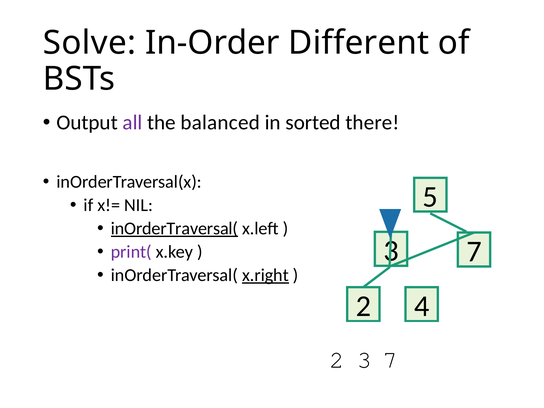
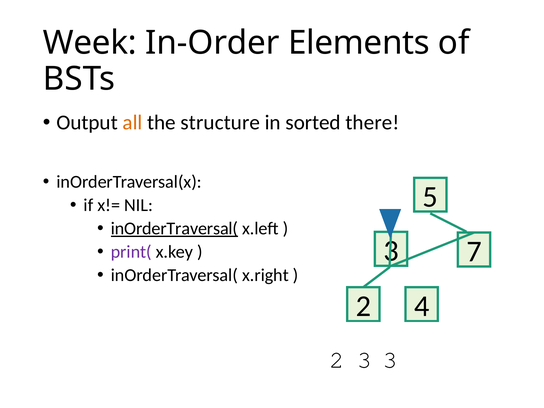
Solve: Solve -> Week (90, 43)
Different: Different -> Elements (359, 43)
all colour: purple -> orange (132, 123)
balanced: balanced -> structure (220, 123)
x.right underline: present -> none (265, 275)
3 7: 7 -> 3 (390, 360)
